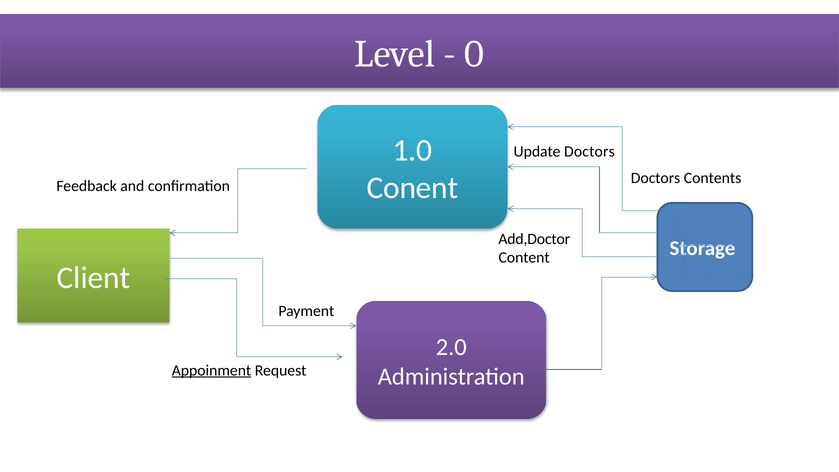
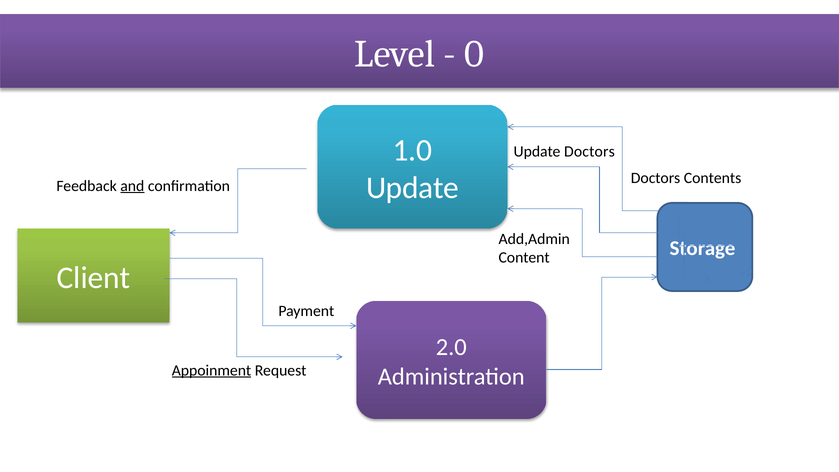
Conent: Conent -> Update (412, 188)
and underline: none -> present (132, 186)
Add,Doctor: Add,Doctor -> Add,Admin (534, 239)
